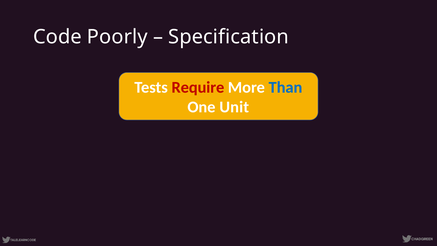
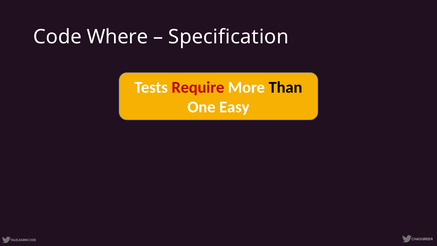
Poorly: Poorly -> Where (117, 37)
Than colour: blue -> black (285, 87)
Unit: Unit -> Easy (234, 107)
